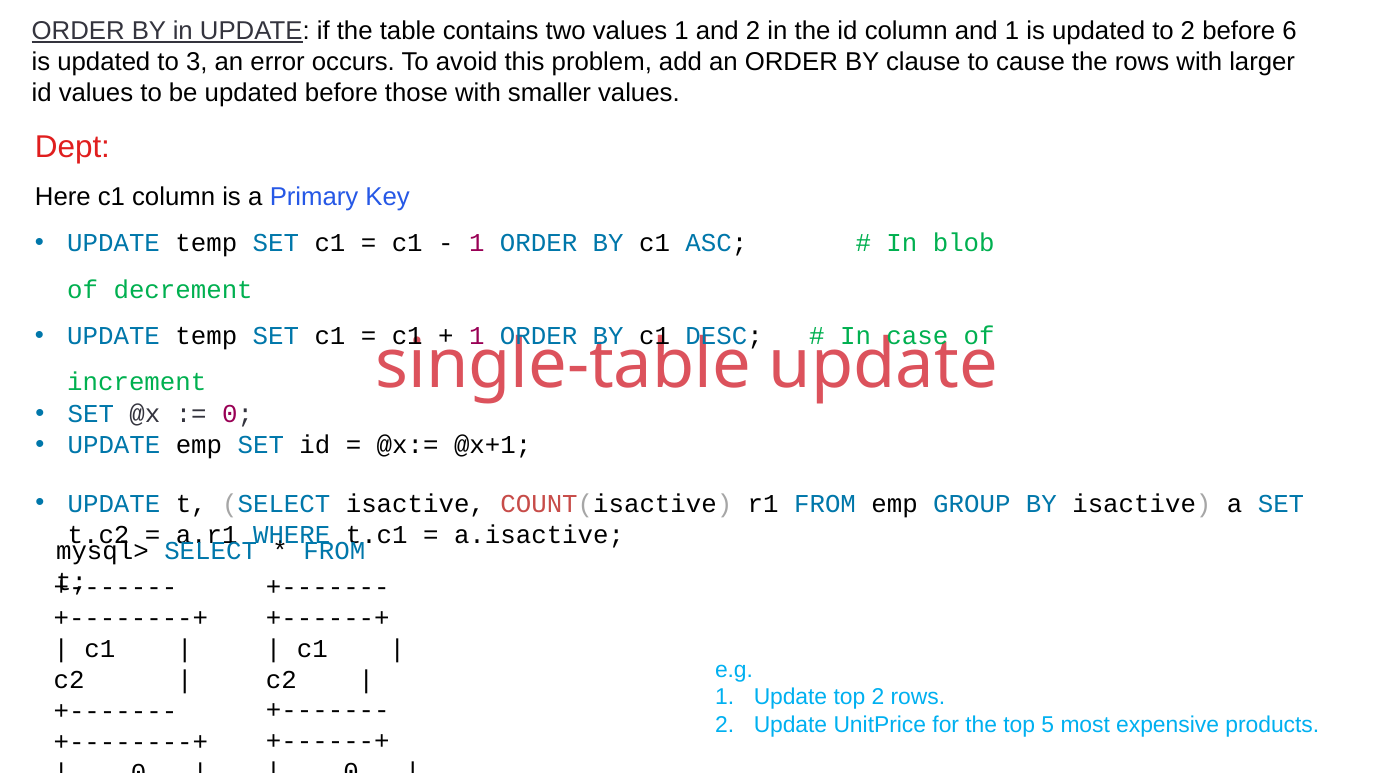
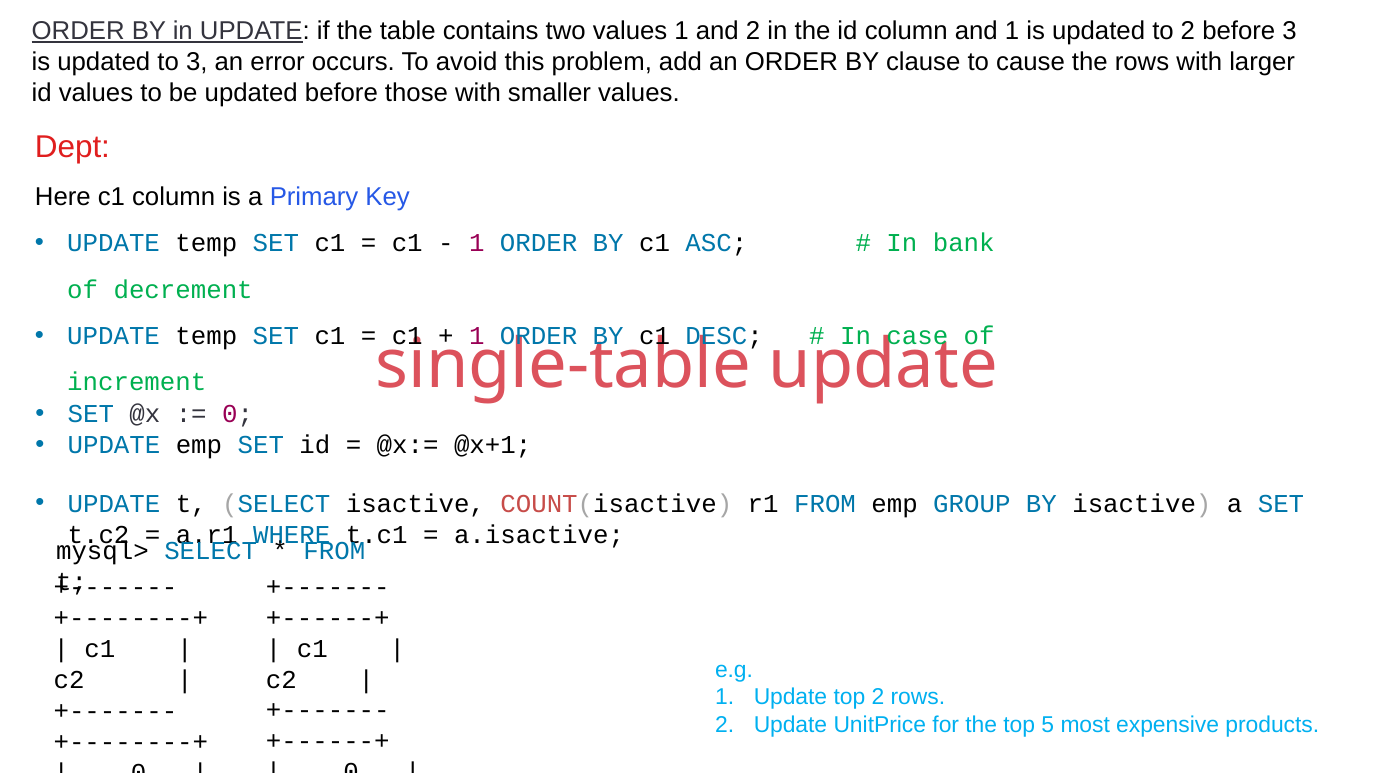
before 6: 6 -> 3 (1290, 31)
blob: blob -> bank (964, 243)
